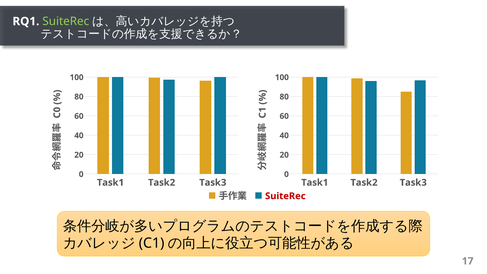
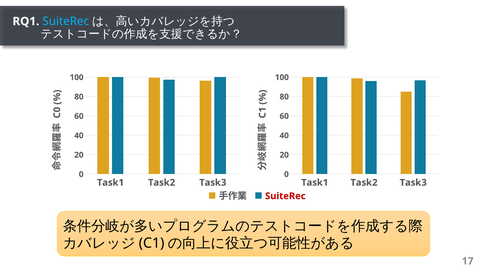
SuiteRec colour: light green -> light blue (66, 21)
